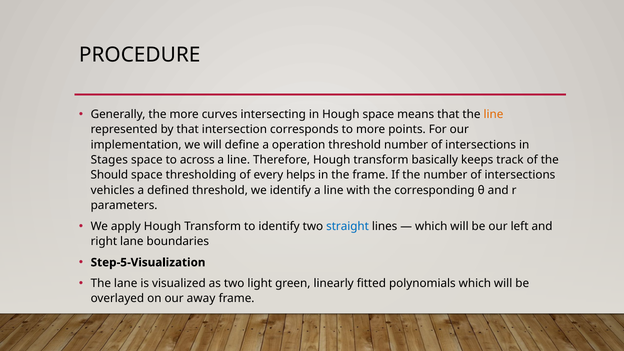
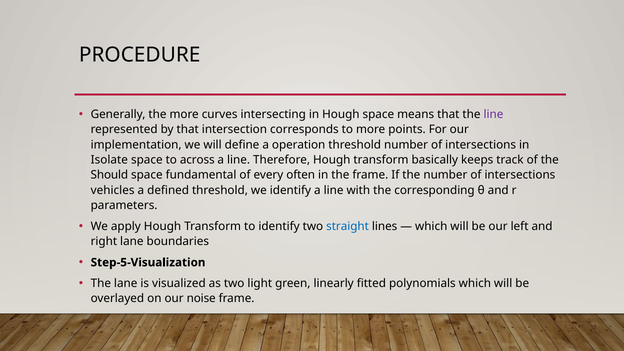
line colour: orange -> purple (493, 114)
Stages: Stages -> Isolate (109, 160)
thresholding: thresholding -> fundamental (201, 175)
helps: helps -> often (301, 175)
away: away -> noise (201, 299)
